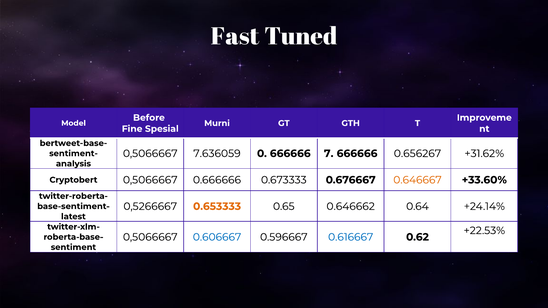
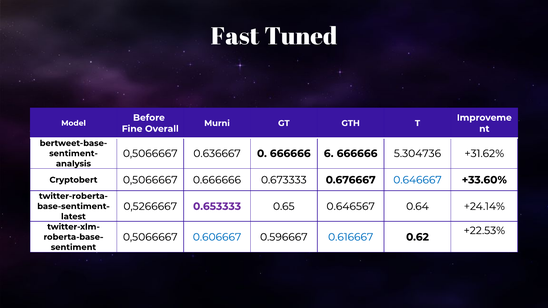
Spesial: Spesial -> Overall (162, 129)
7.636059: 7.636059 -> 0.636667 (217, 154)
7: 7 -> 6 (329, 154)
0.656267: 0.656267 -> 5.304736 (417, 154)
0.646667 colour: orange -> blue (417, 180)
0.653333 colour: orange -> purple (217, 207)
0.646662: 0.646662 -> 0.646567 (351, 207)
